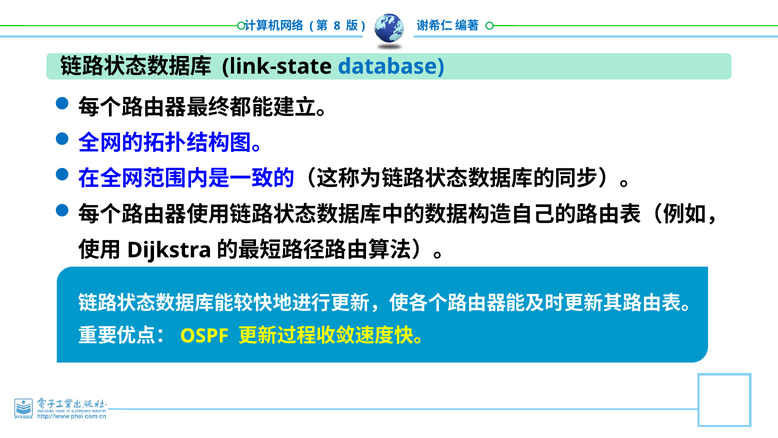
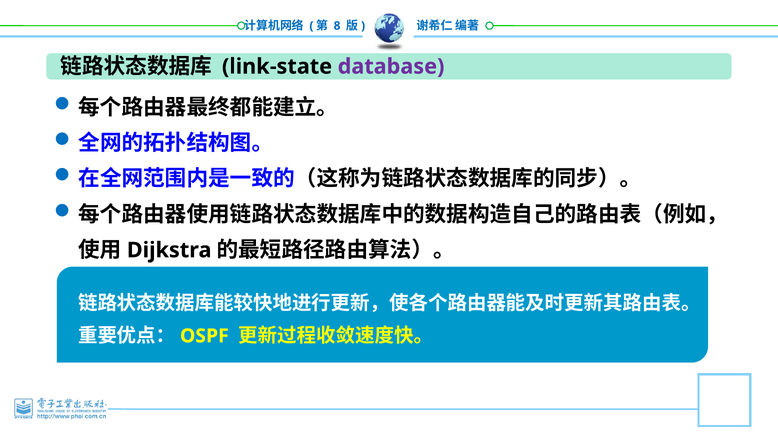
database colour: blue -> purple (391, 66)
